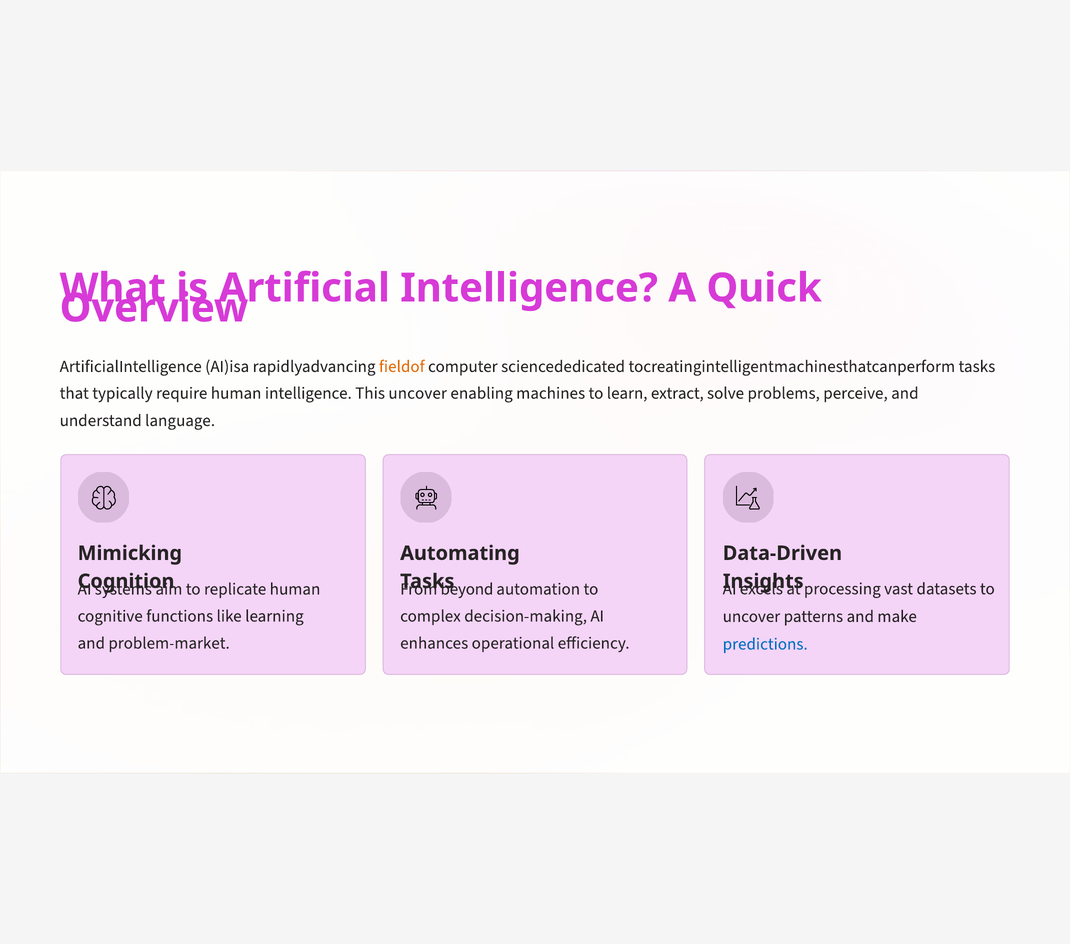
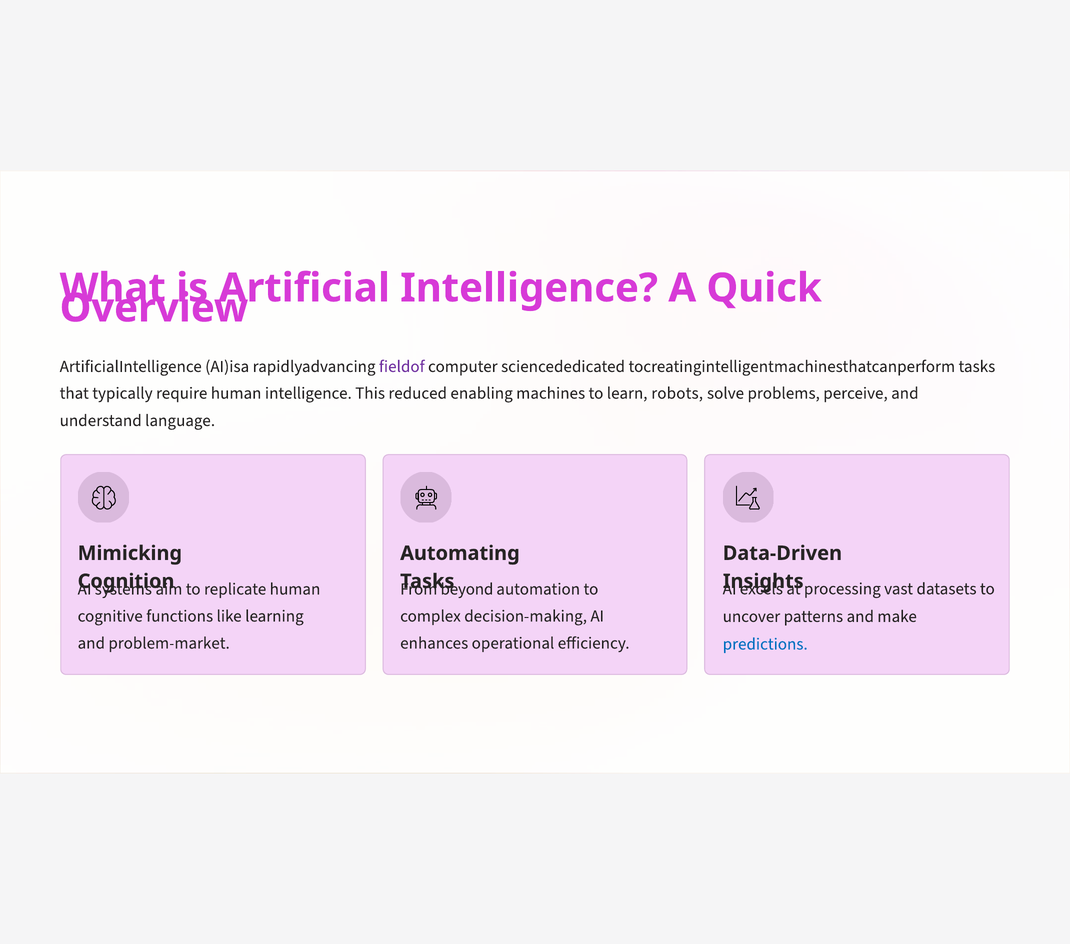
fieldof colour: orange -> purple (402, 366)
This uncover: uncover -> reduced (418, 393)
extract: extract -> robots (677, 393)
